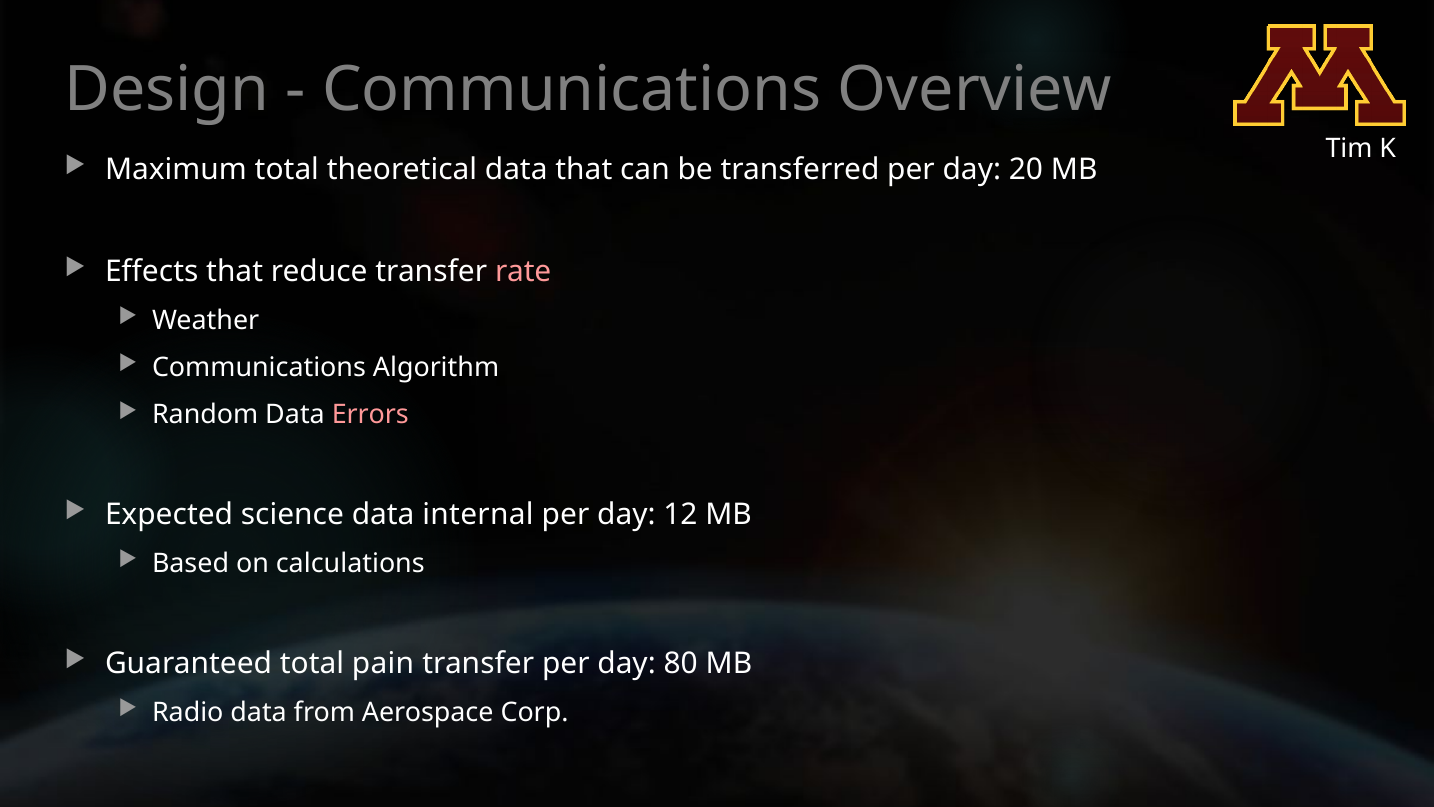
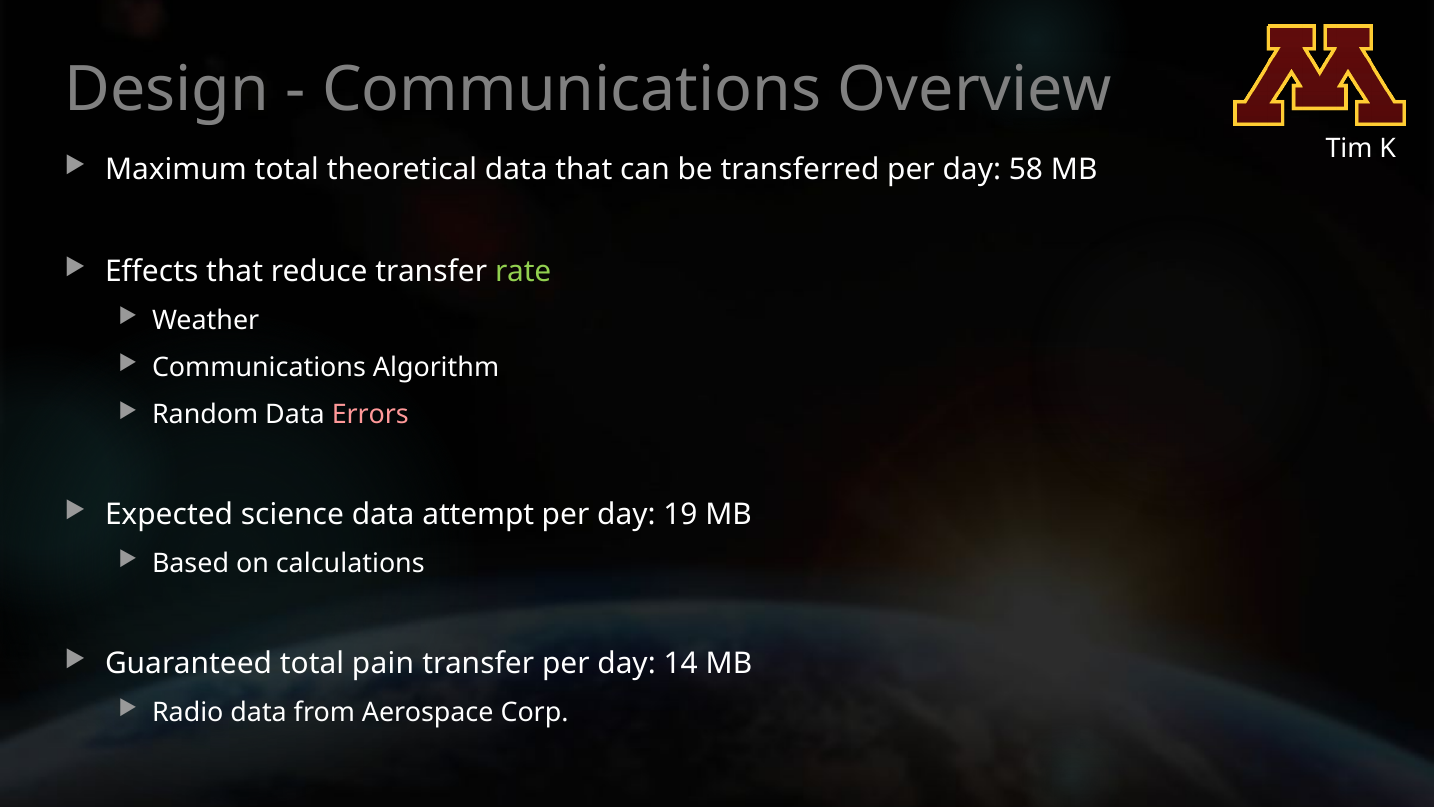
20: 20 -> 58 (1026, 170)
rate colour: pink -> light green (523, 271)
internal: internal -> attempt (478, 515)
12: 12 -> 19 (680, 515)
80: 80 -> 14 (681, 664)
